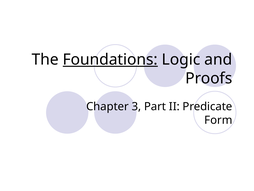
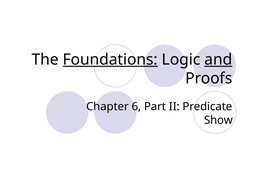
and underline: none -> present (218, 59)
3: 3 -> 6 (136, 106)
Form: Form -> Show (218, 120)
